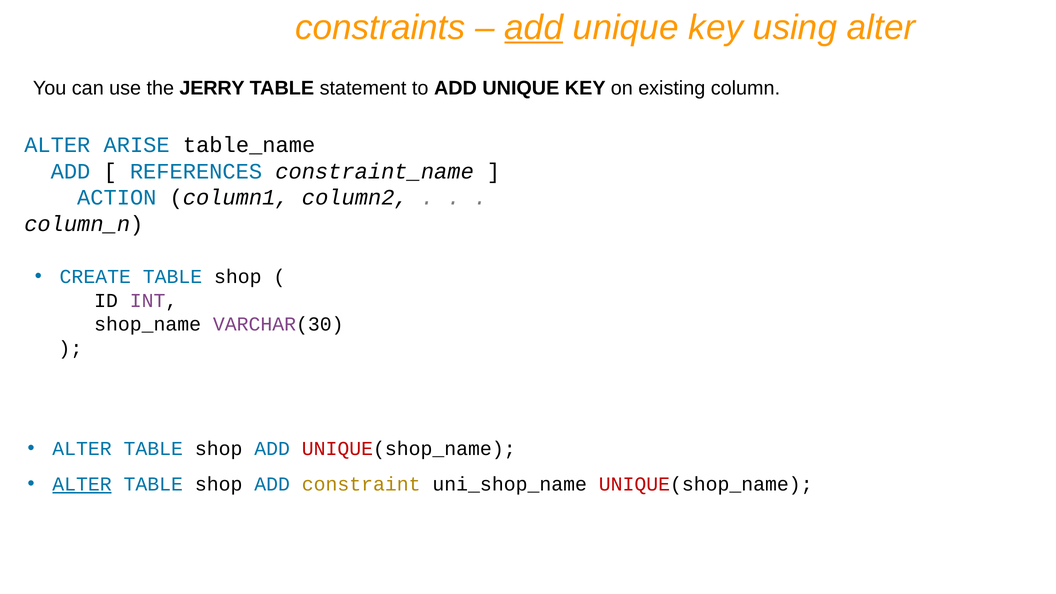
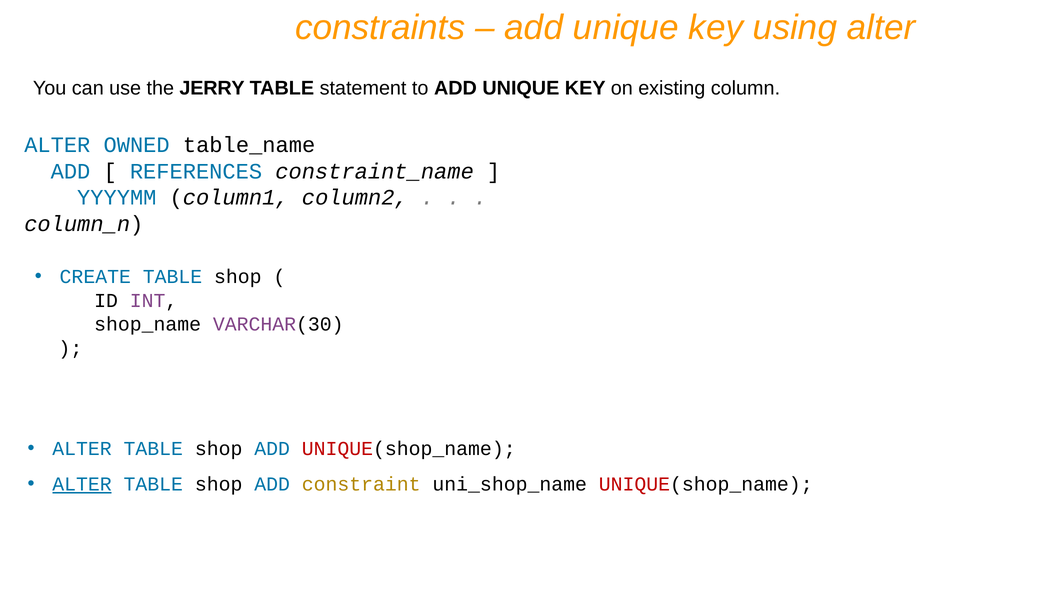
add underline: present -> none (534, 27)
ARISE: ARISE -> OWNED (137, 145)
ACTION: ACTION -> YYYYMM (117, 198)
